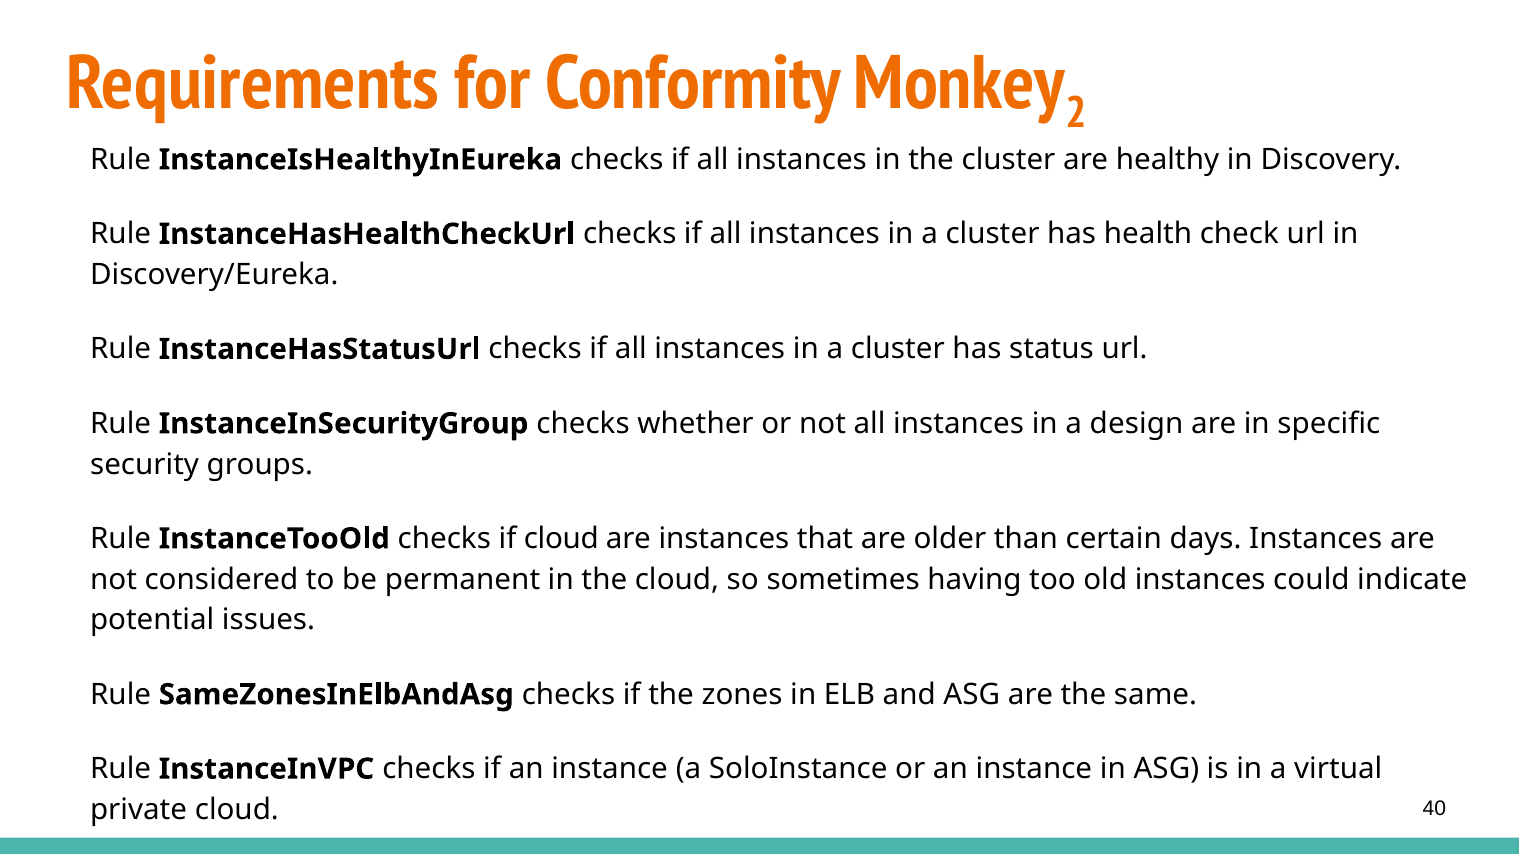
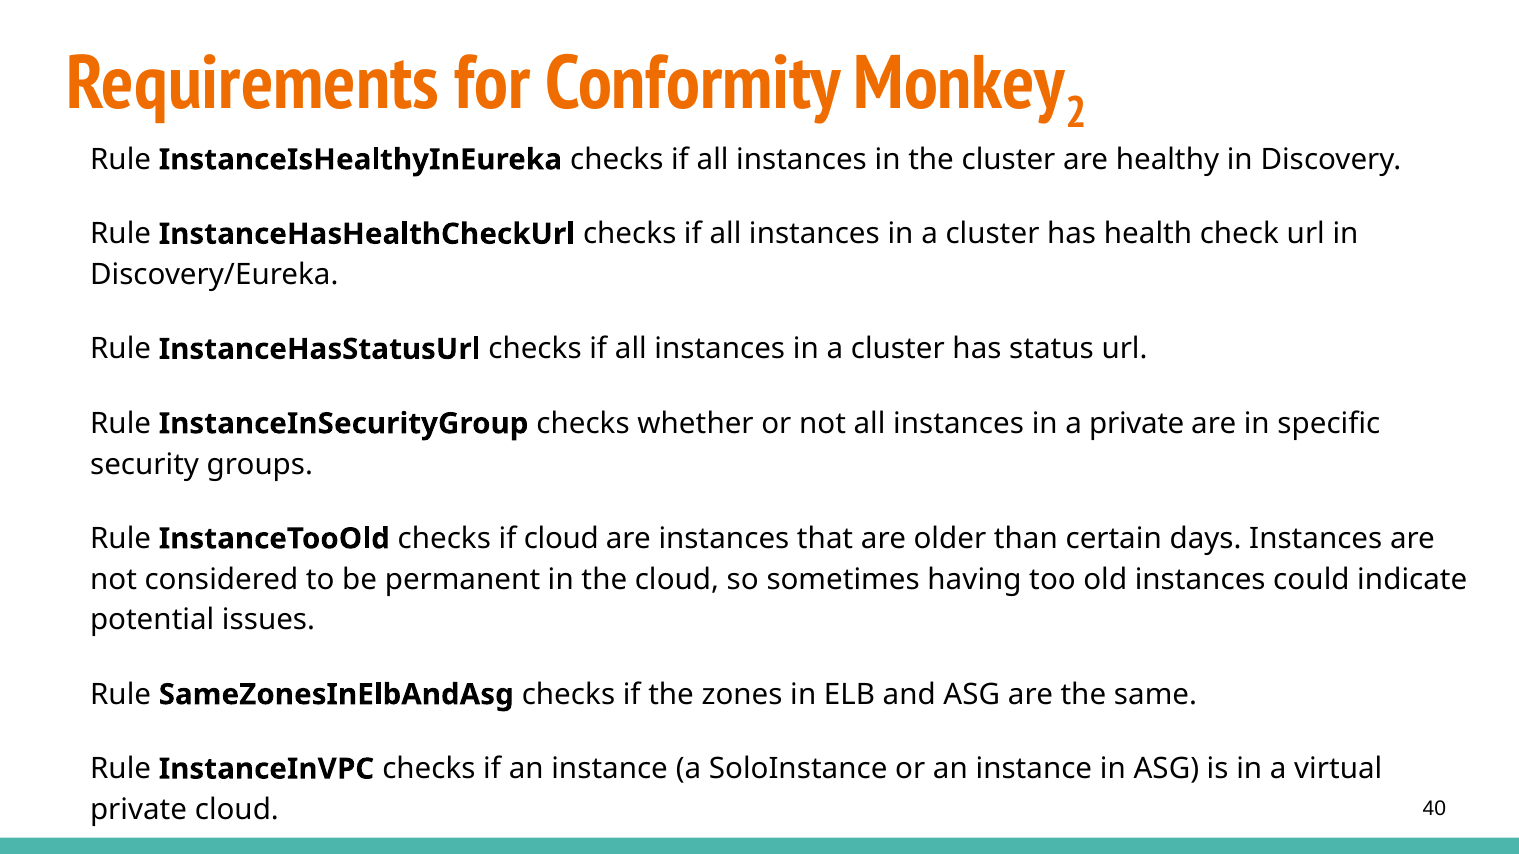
a design: design -> private (1137, 424)
